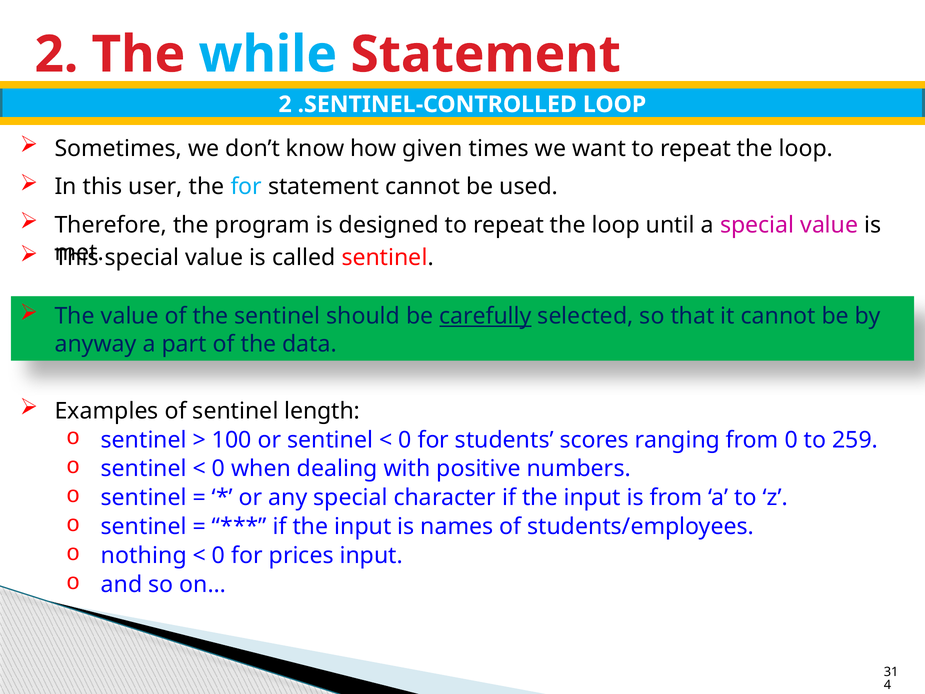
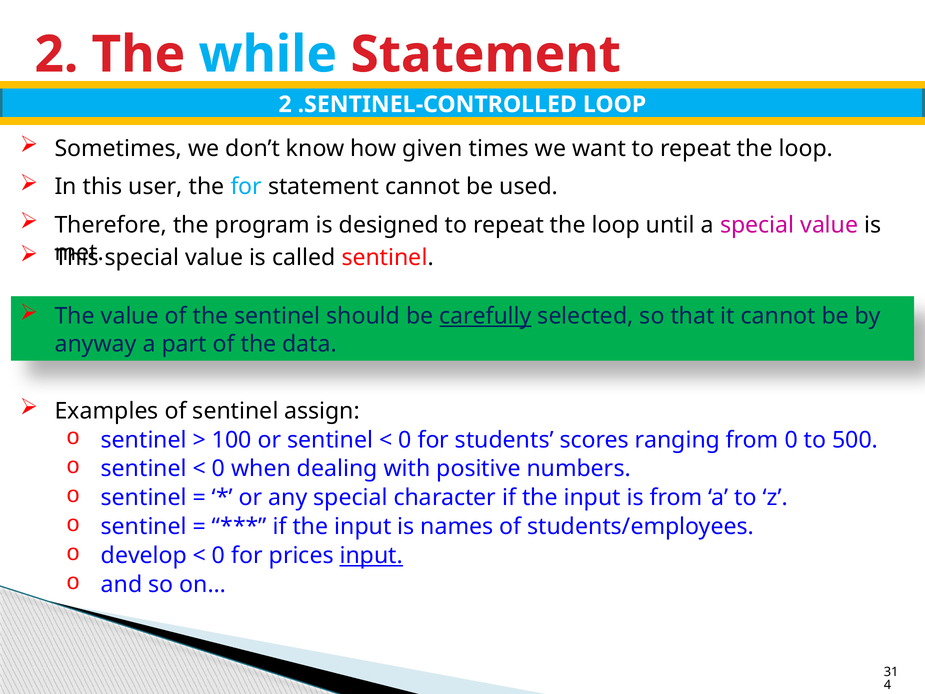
length: length -> assign (322, 411)
259: 259 -> 500 (855, 440)
nothing: nothing -> develop (144, 556)
input underline: none -> present (371, 556)
